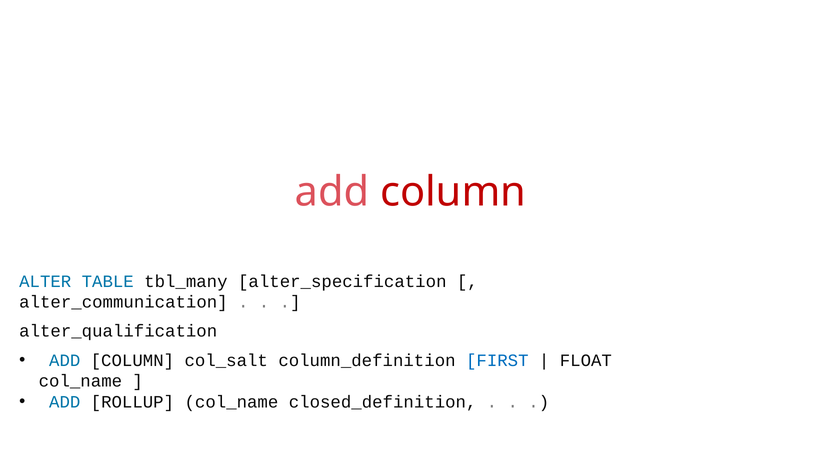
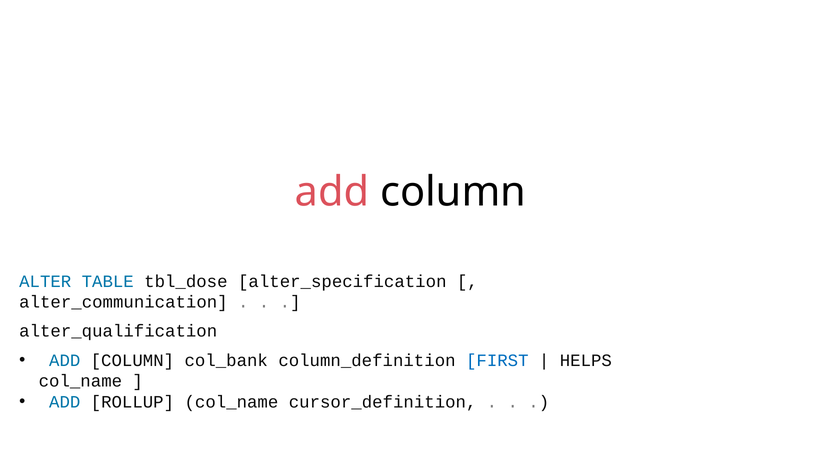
column colour: red -> black (453, 192)
tbl_many: tbl_many -> tbl_dose (186, 281)
col_salt: col_salt -> col_bank (226, 360)
FLOAT: FLOAT -> HELPS (586, 360)
closed_definition: closed_definition -> cursor_definition (383, 402)
